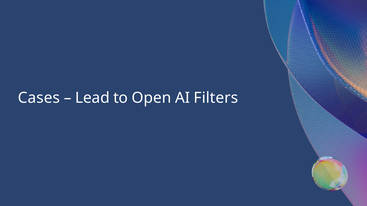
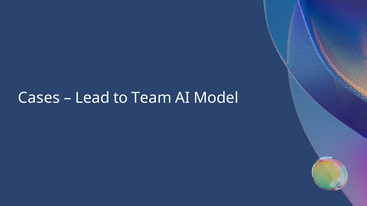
Open: Open -> Team (152, 98)
Filters: Filters -> Model (216, 98)
